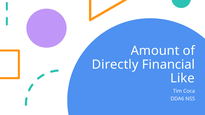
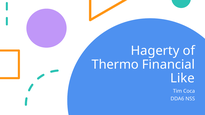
Amount: Amount -> Hagerty (155, 51)
Directly: Directly -> Thermo (115, 65)
